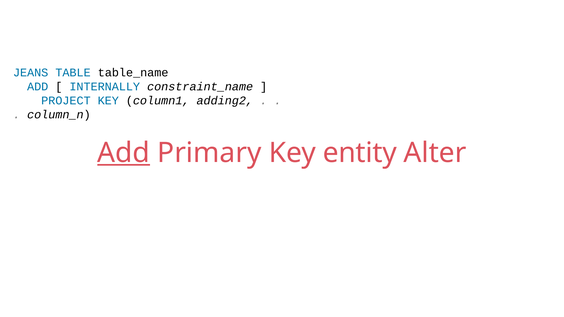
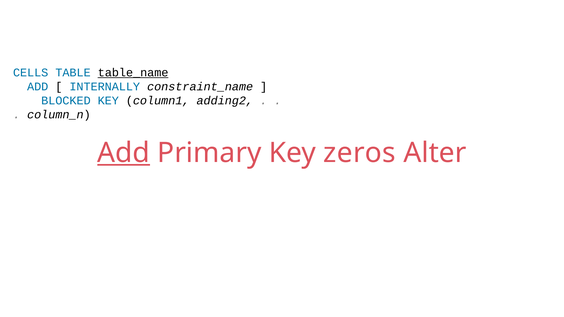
JEANS: JEANS -> CELLS (31, 73)
table_name underline: none -> present (133, 73)
PROJECT: PROJECT -> BLOCKED (66, 101)
entity: entity -> zeros (360, 153)
